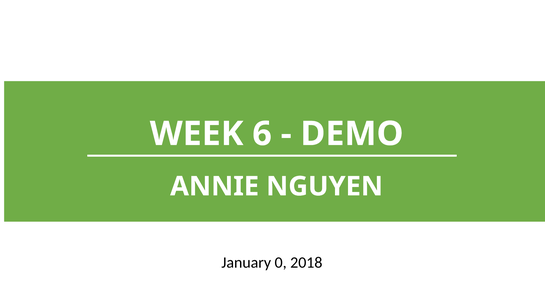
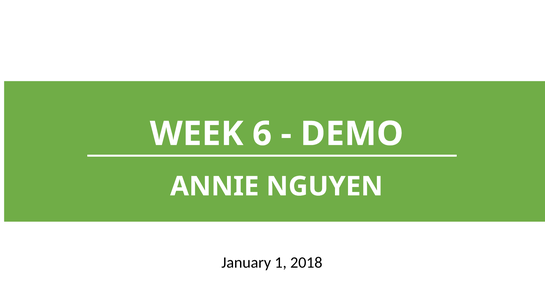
0: 0 -> 1 (281, 263)
